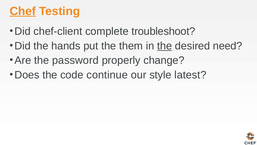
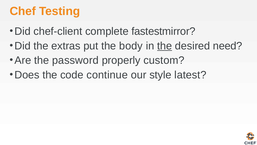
Chef underline: present -> none (23, 11)
troubleshoot: troubleshoot -> fastestmirror (163, 31)
hands: hands -> extras (66, 46)
them: them -> body (131, 46)
change: change -> custom (164, 60)
